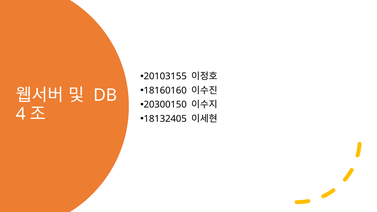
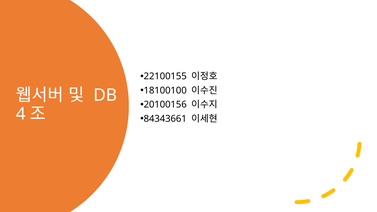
20103155: 20103155 -> 22100155 (165, 76)
18160160: 18160160 -> 18100100 (165, 90)
20300150: 20300150 -> 20100156 (165, 105)
18132405: 18132405 -> 84343661 (165, 119)
